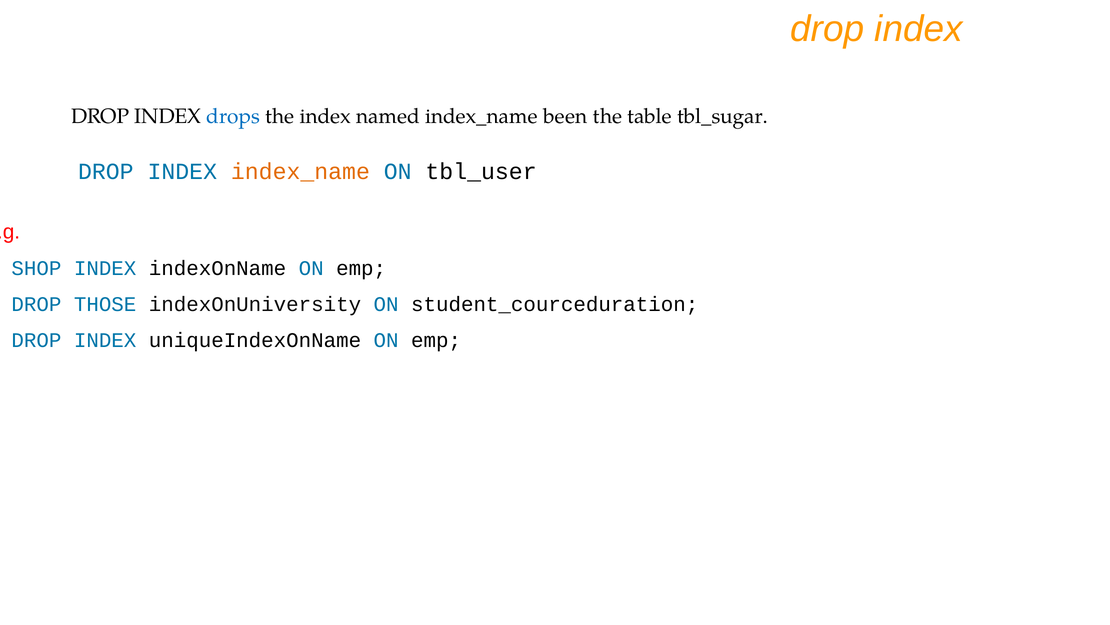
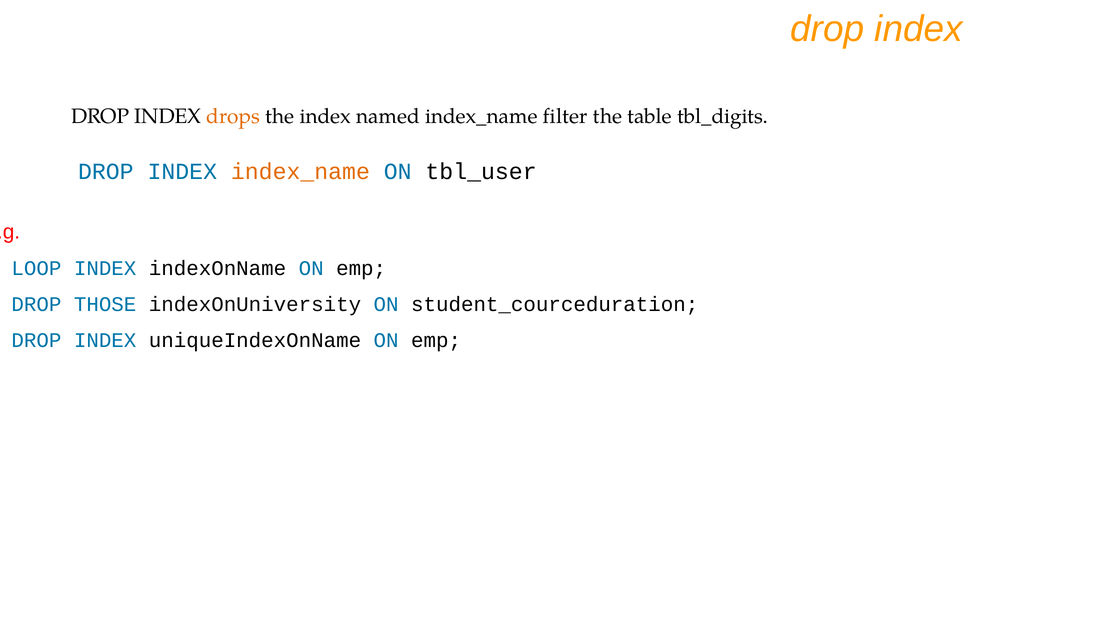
drops colour: blue -> orange (233, 116)
been: been -> filter (565, 116)
tbl_sugar: tbl_sugar -> tbl_digits (723, 116)
SHOP: SHOP -> LOOP (36, 268)
